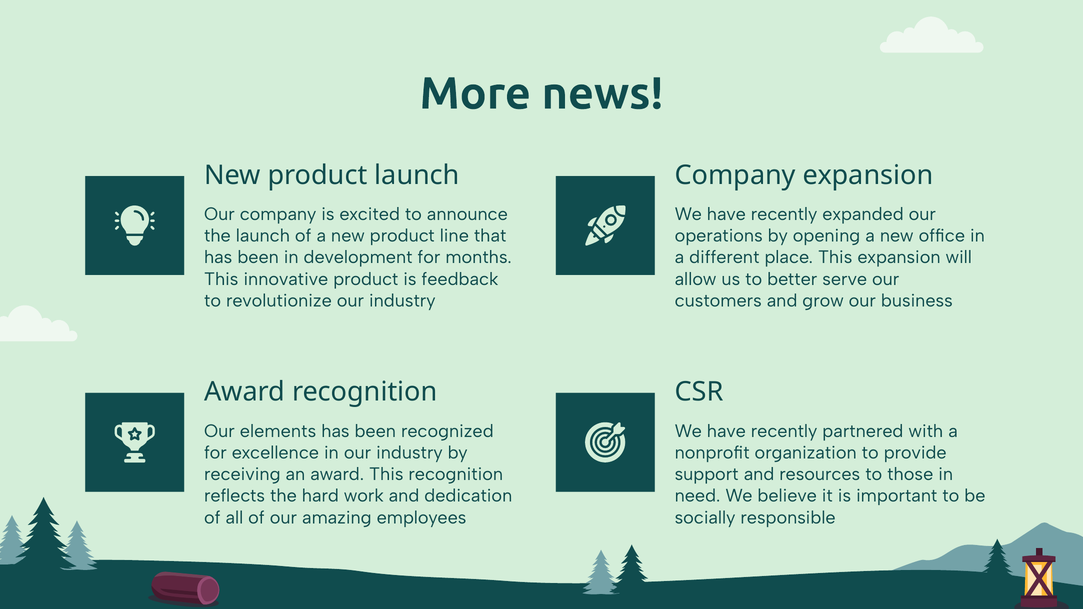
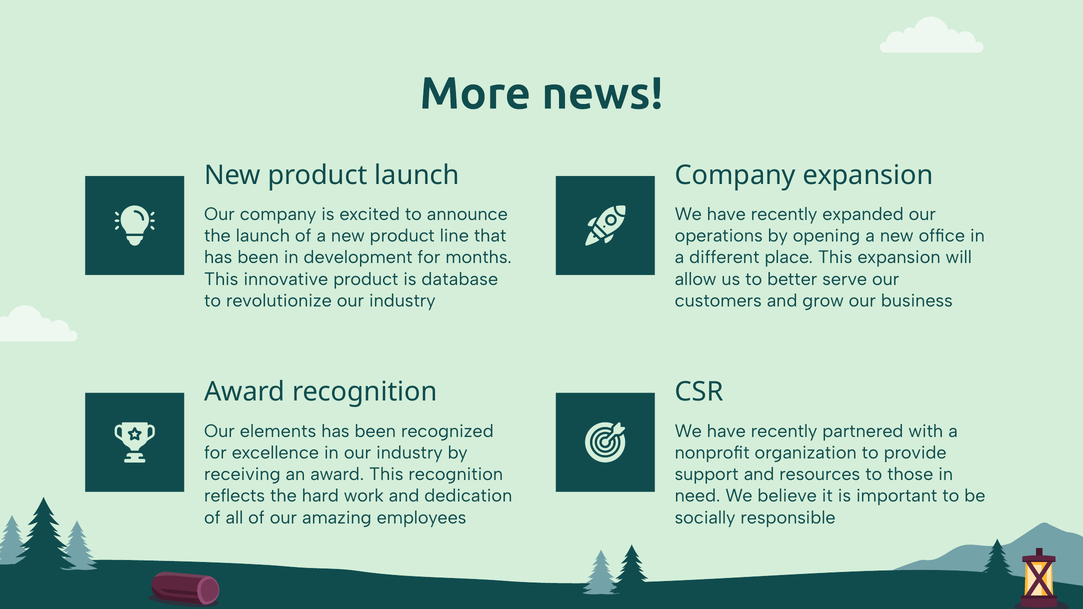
feedback: feedback -> database (460, 279)
